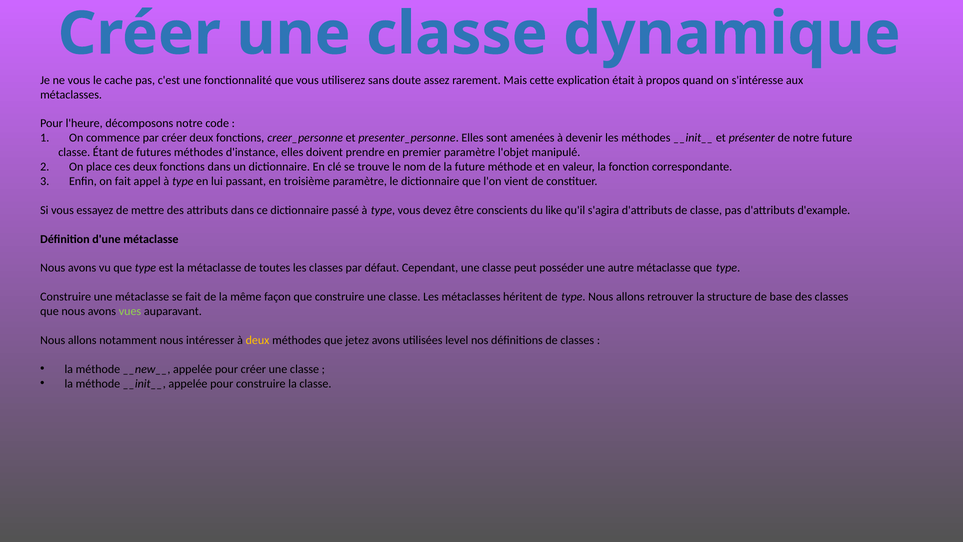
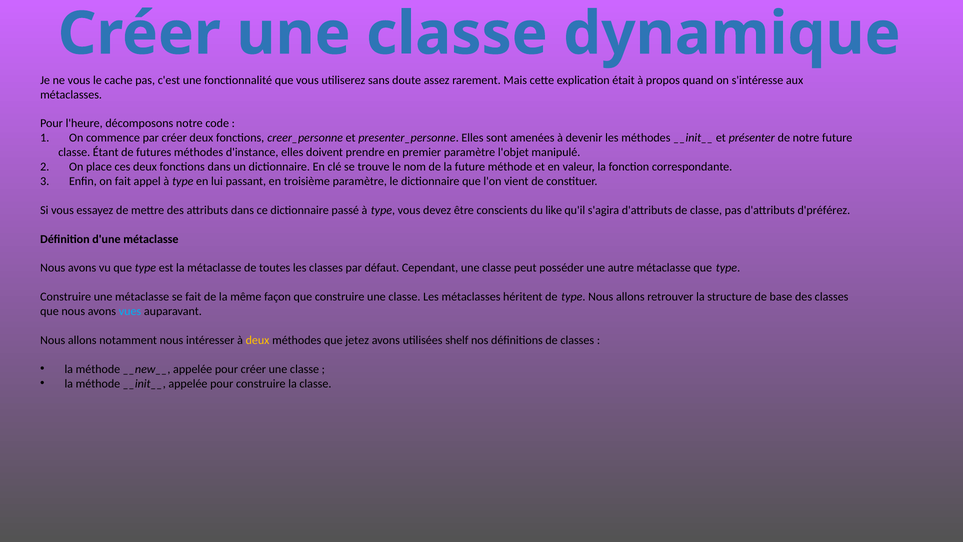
d'example: d'example -> d'préférez (824, 210)
vues colour: light green -> light blue (130, 311)
level: level -> shelf (457, 340)
